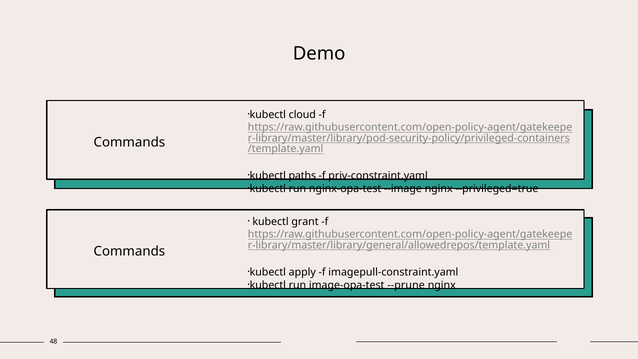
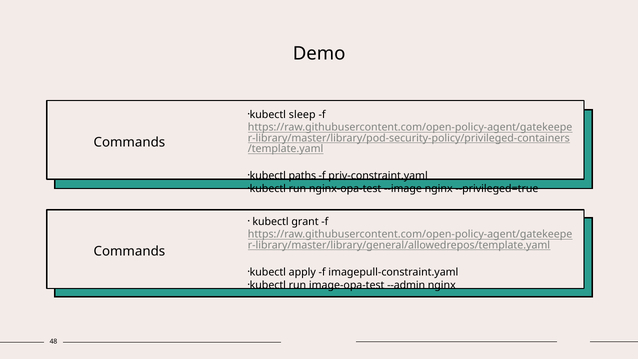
cloud: cloud -> sleep (302, 115)
--prune: --prune -> --admin (406, 285)
